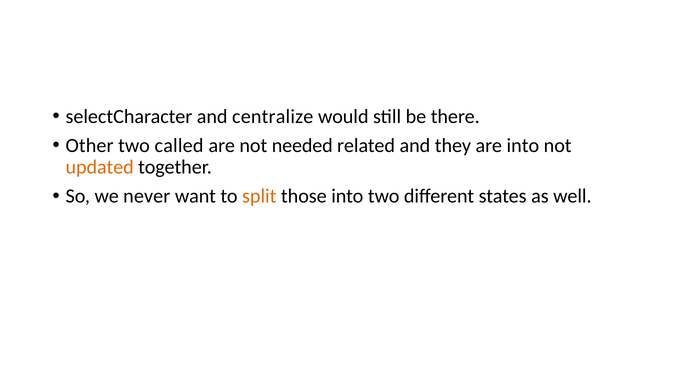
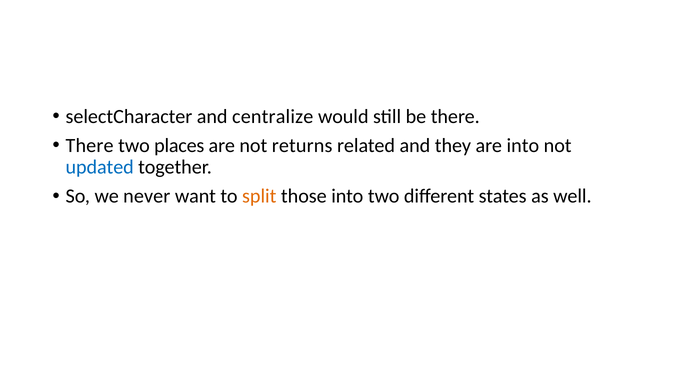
Other: Other -> There (90, 146)
called: called -> places (179, 146)
needed: needed -> returns (302, 146)
updated colour: orange -> blue (100, 167)
